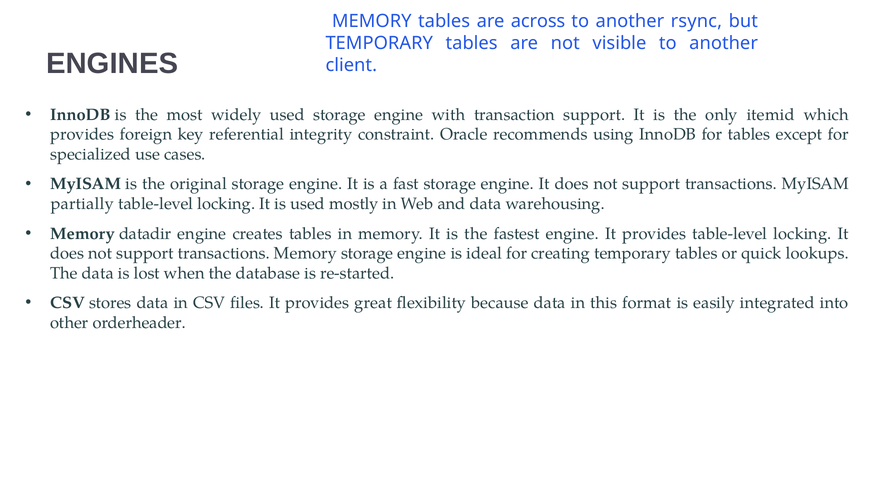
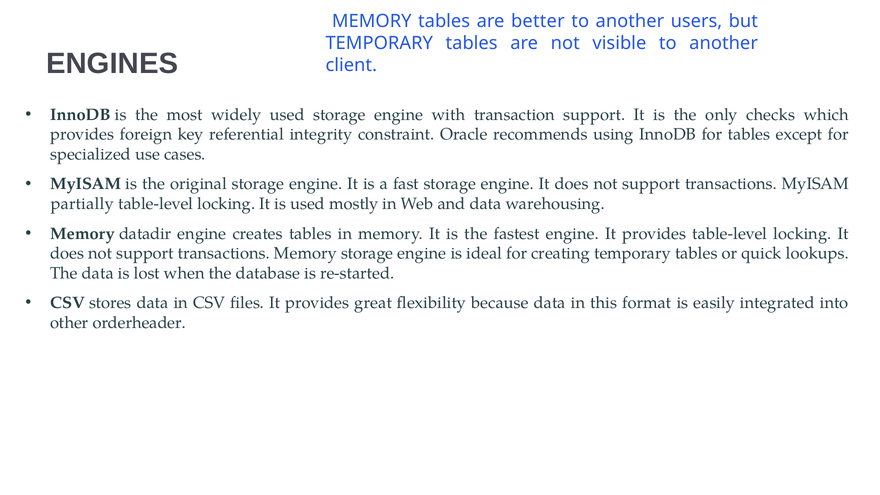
across: across -> better (538, 21)
rsync: rsync -> users (696, 21)
itemid: itemid -> checks (771, 115)
